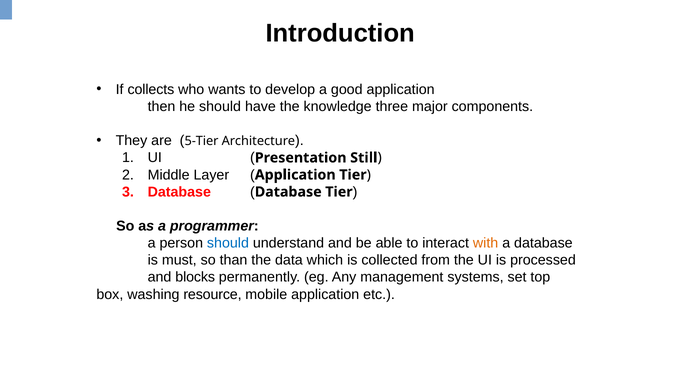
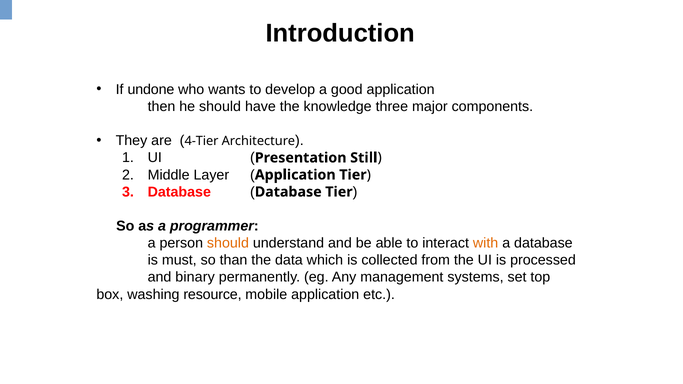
collects: collects -> undone (151, 90)
5-Tier: 5-Tier -> 4-Tier (202, 141)
should colour: blue -> orange (228, 243)
blocks: blocks -> binary (195, 277)
